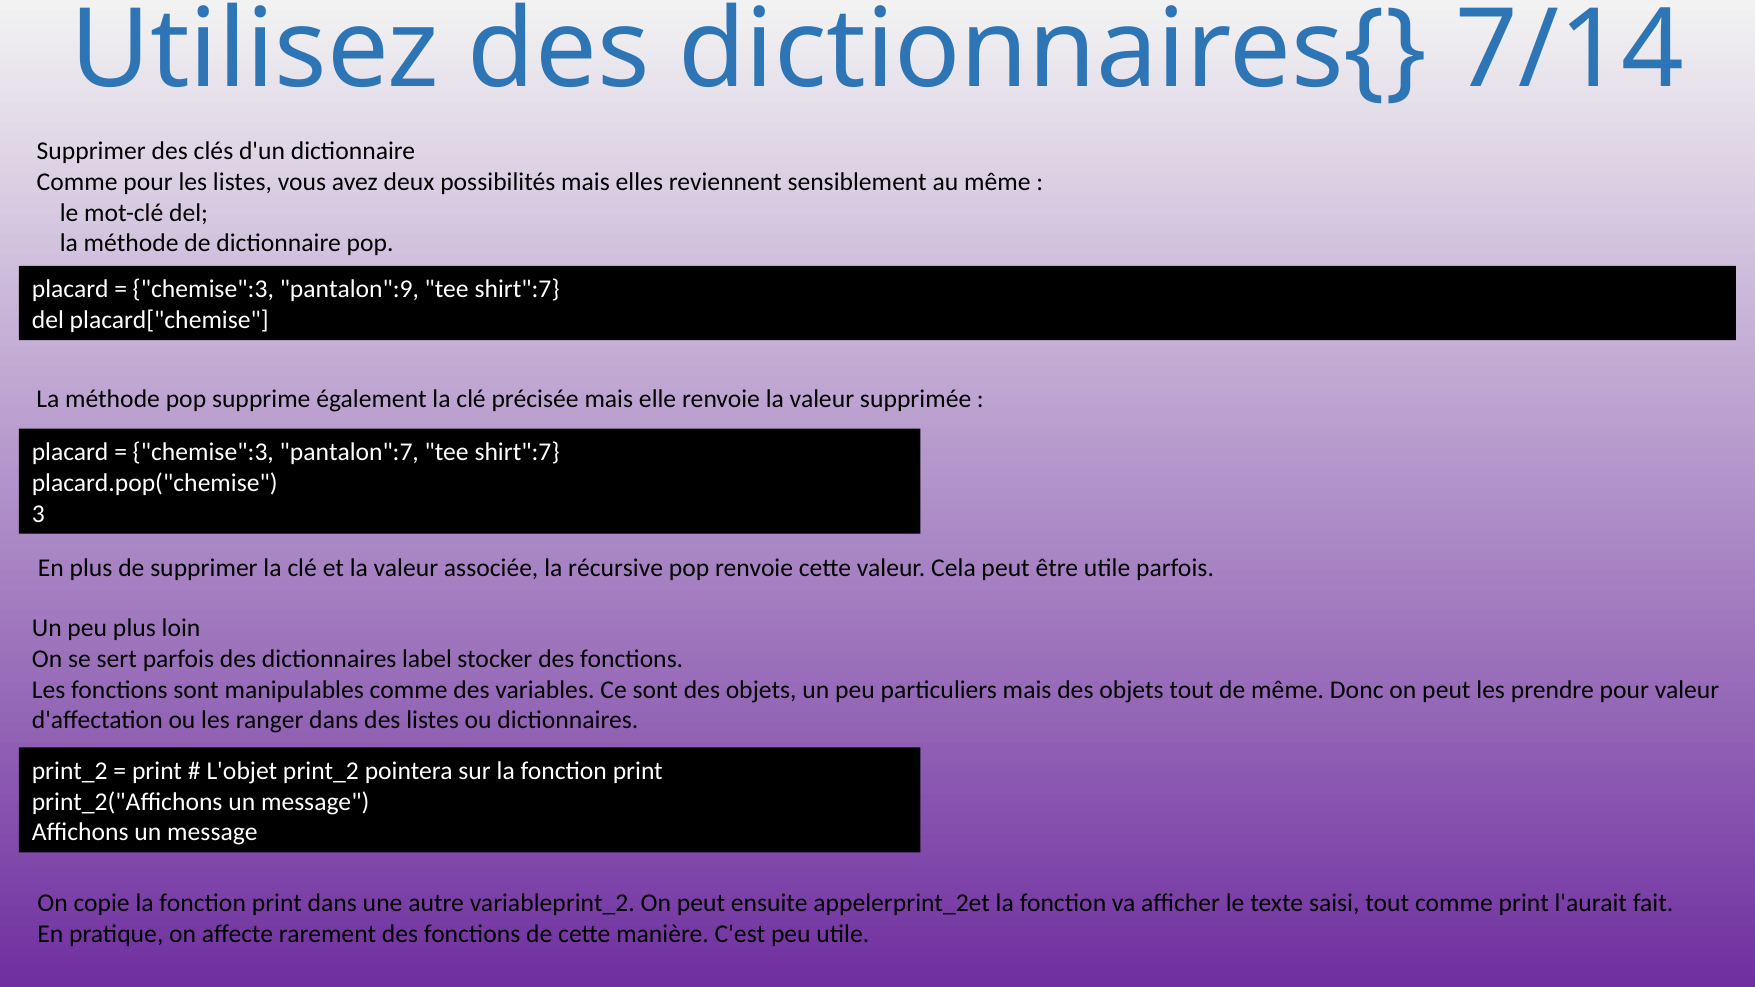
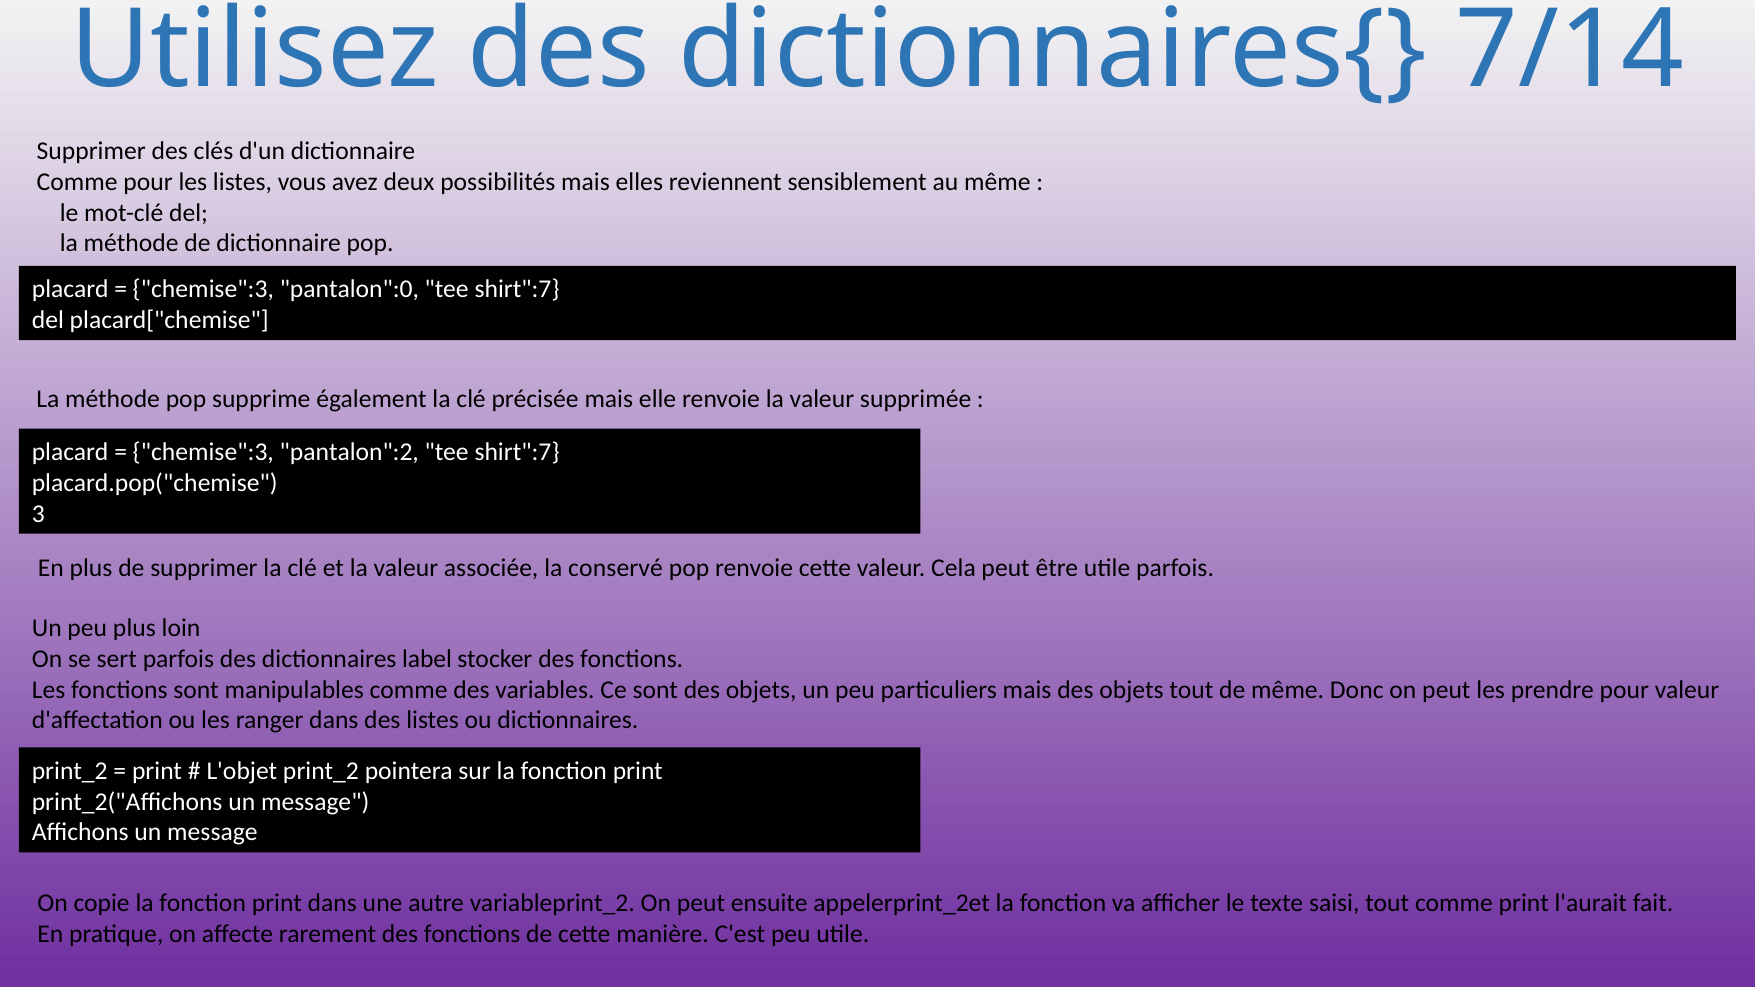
pantalon":9: pantalon":9 -> pantalon":0 (349, 290)
pantalon":7: pantalon":7 -> pantalon":2 (349, 452)
récursive: récursive -> conservé (616, 568)
